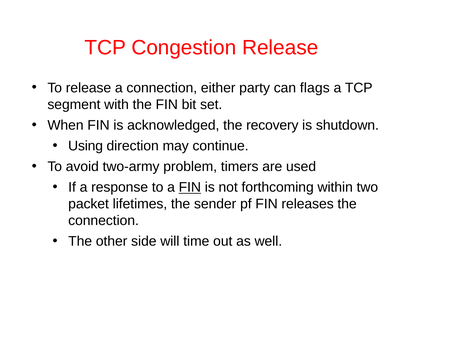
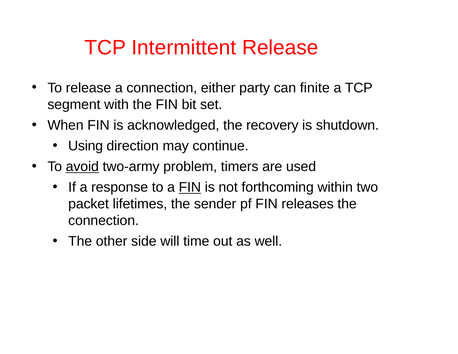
Congestion: Congestion -> Intermittent (184, 48)
flags: flags -> finite (315, 88)
avoid underline: none -> present (82, 167)
